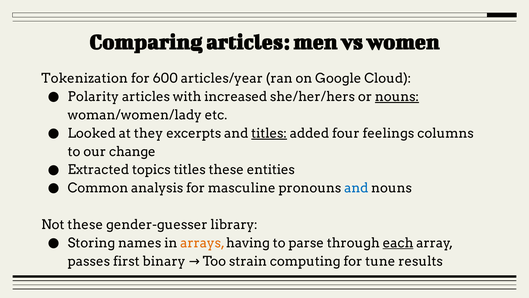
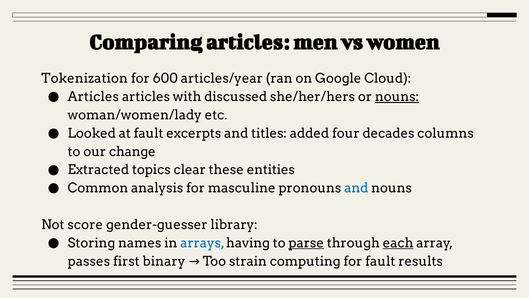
Polarity: Polarity -> Articles (93, 97)
increased: increased -> discussed (236, 97)
at they: they -> fault (149, 133)
titles underline: present -> none (269, 133)
feelings: feelings -> decades (388, 133)
topics titles: titles -> clear (190, 170)
Not these: these -> score (85, 224)
arrays colour: orange -> blue (202, 243)
parse underline: none -> present (306, 243)
for tune: tune -> fault (380, 261)
